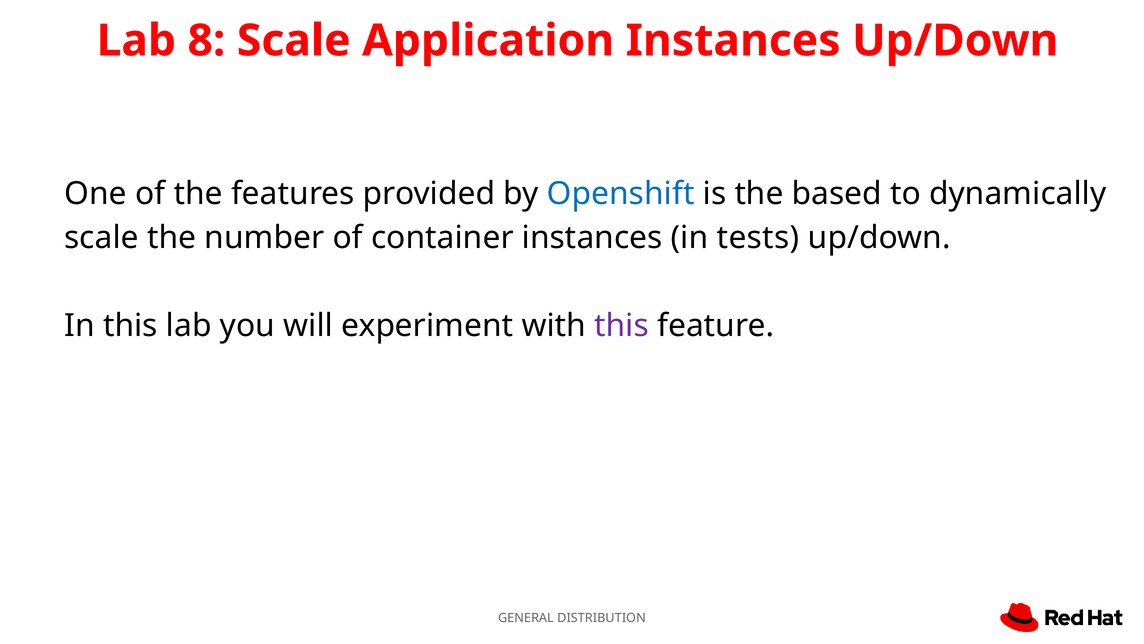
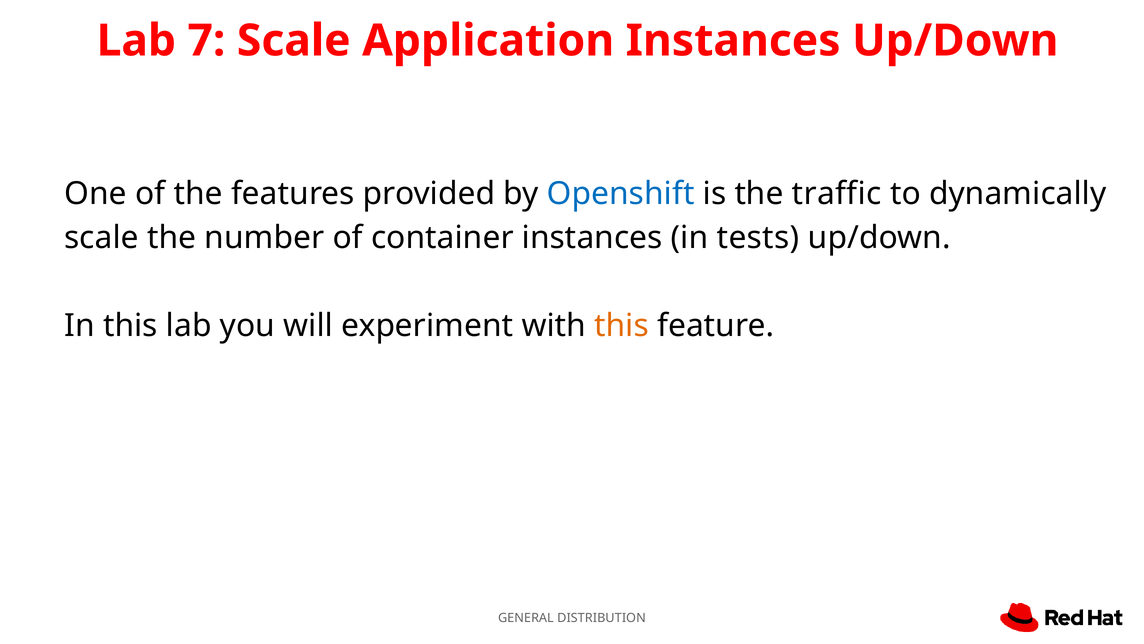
8: 8 -> 7 (206, 41)
based: based -> traffic (837, 194)
this colour: purple -> orange (622, 325)
